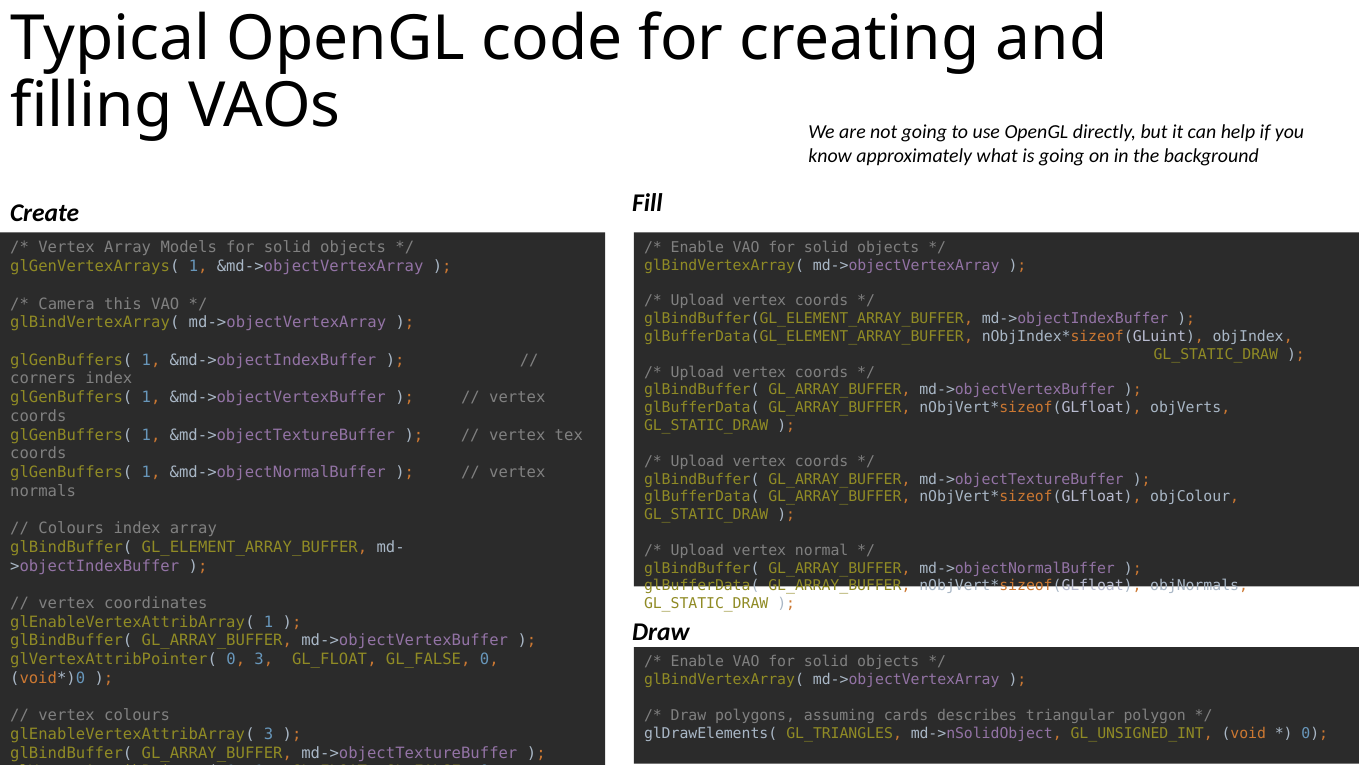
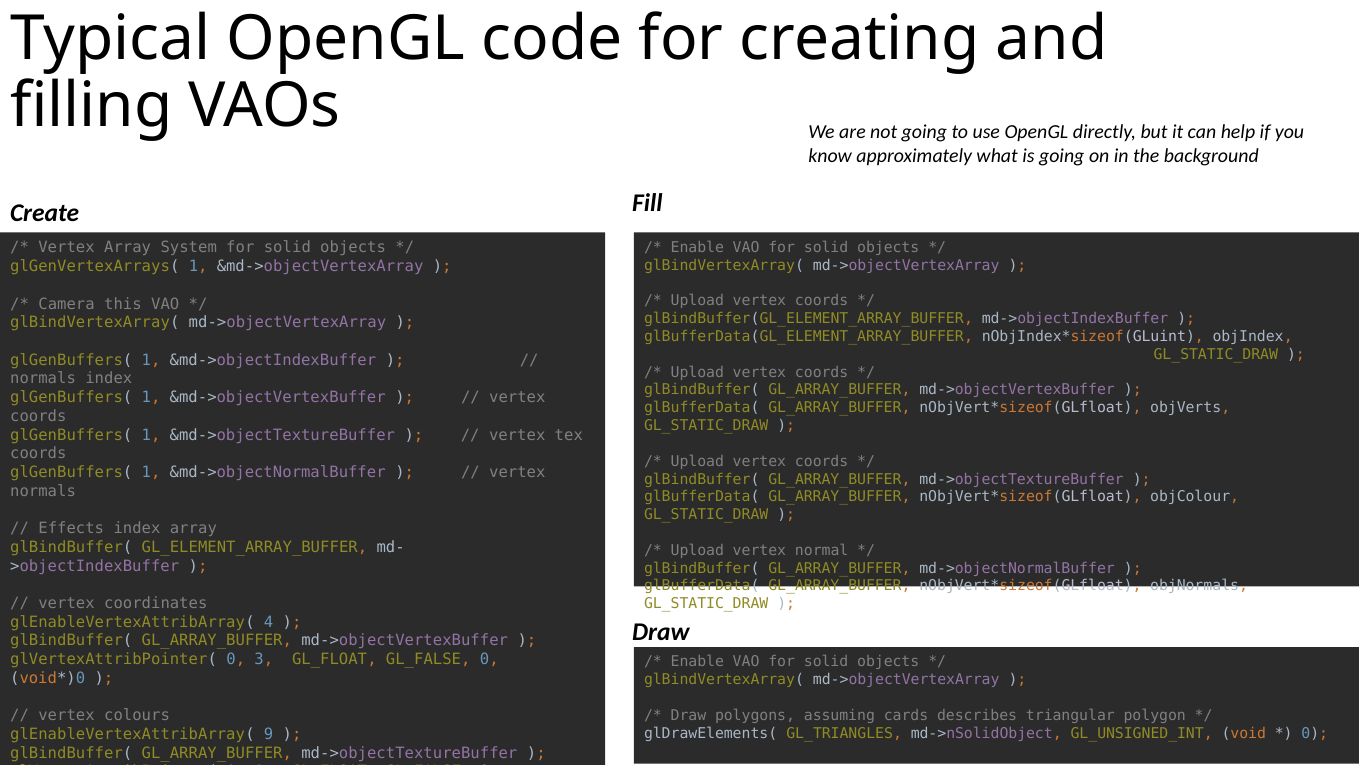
Models: Models -> System (189, 248)
corners: corners -> normals (43, 379)
Colours: Colours -> Effects (71, 528)
glEnableVertexAttribArray( 1: 1 -> 4 (269, 622)
glEnableVertexAttribArray( 3: 3 -> 9 (269, 734)
